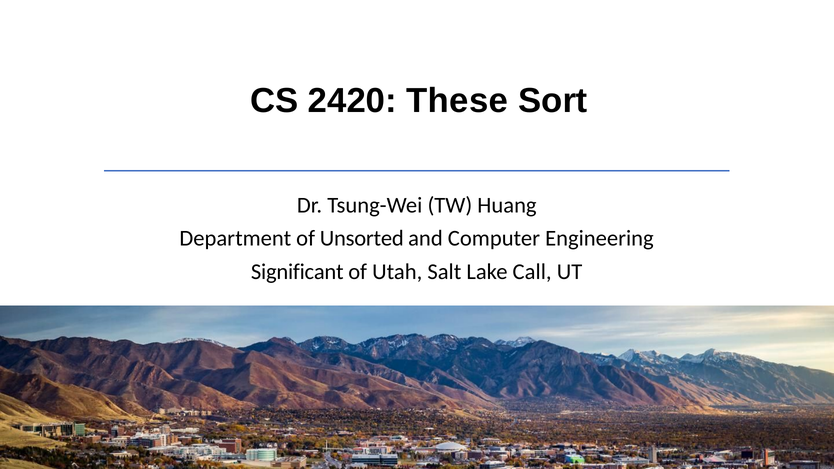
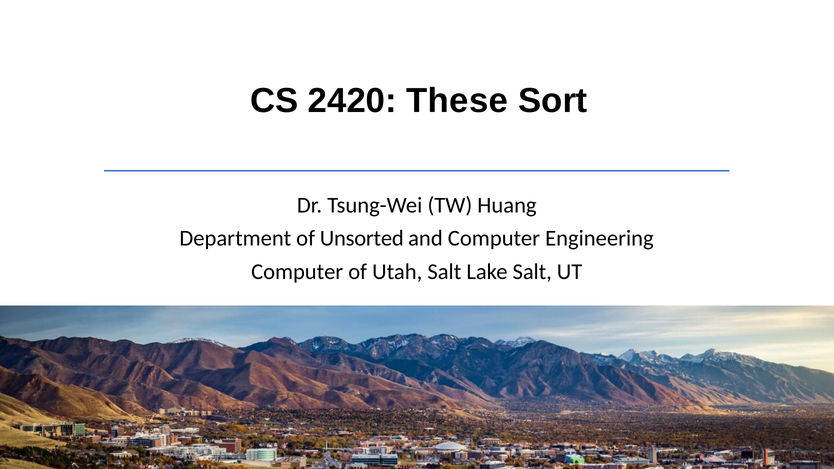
Significant: Significant -> Computer (297, 272)
Lake Call: Call -> Salt (532, 272)
